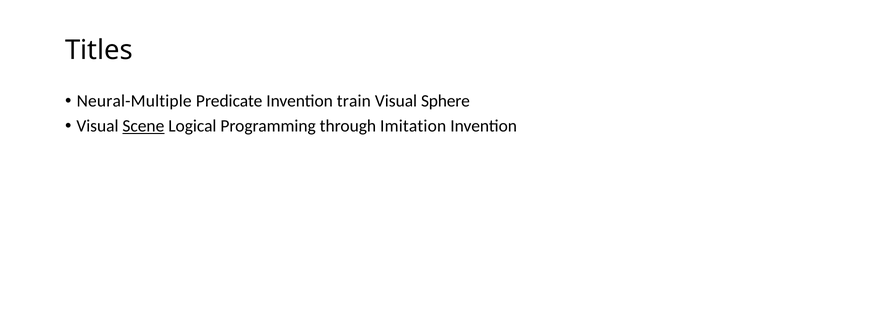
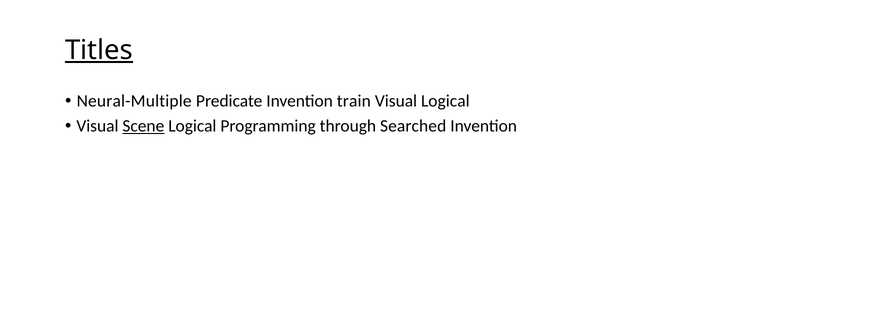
Titles underline: none -> present (99, 50)
Visual Sphere: Sphere -> Logical (445, 101)
Imitation: Imitation -> Searched (413, 126)
